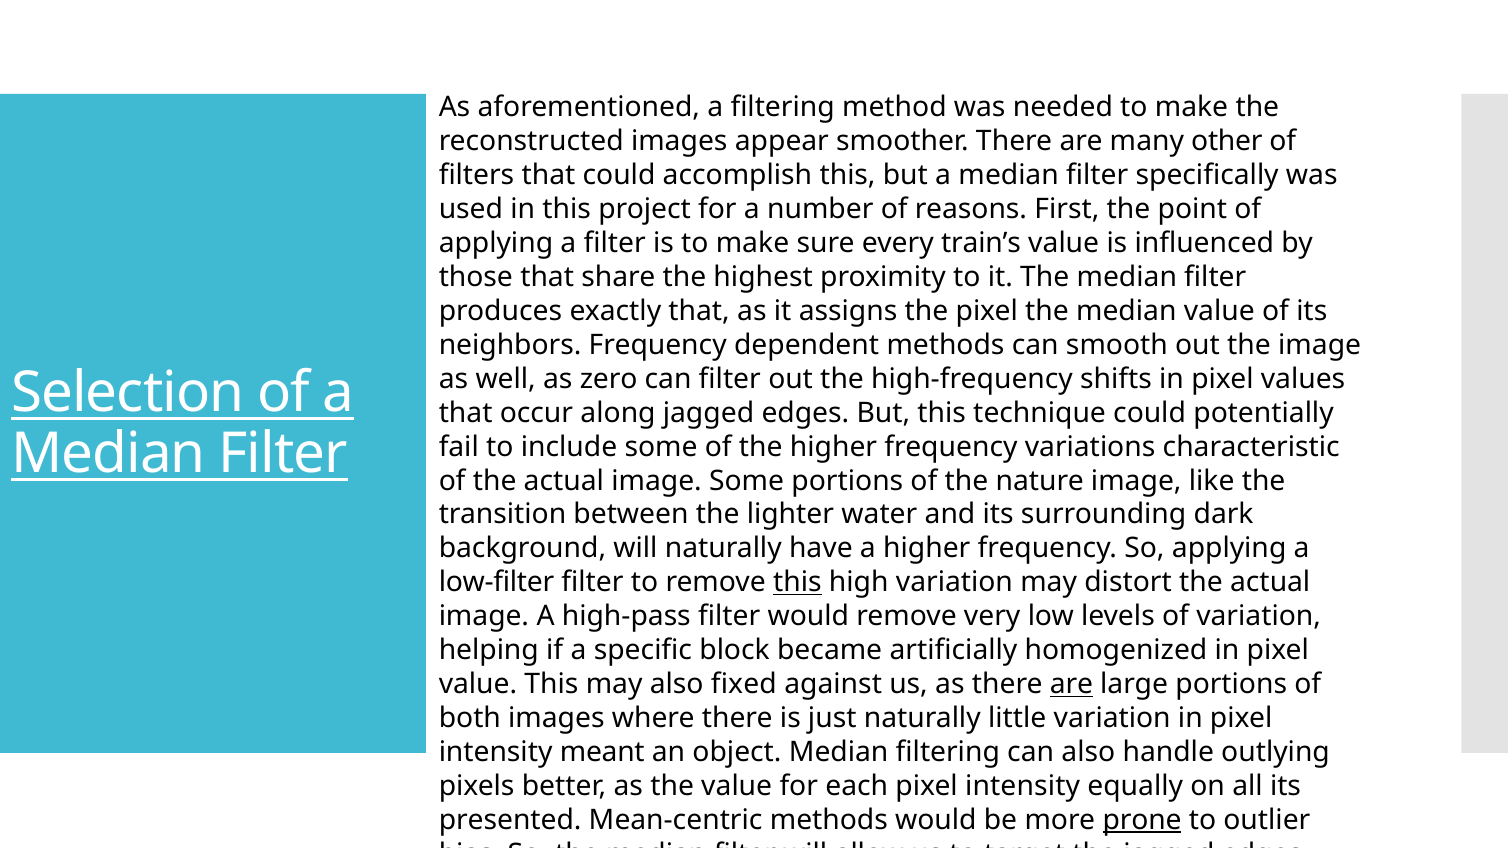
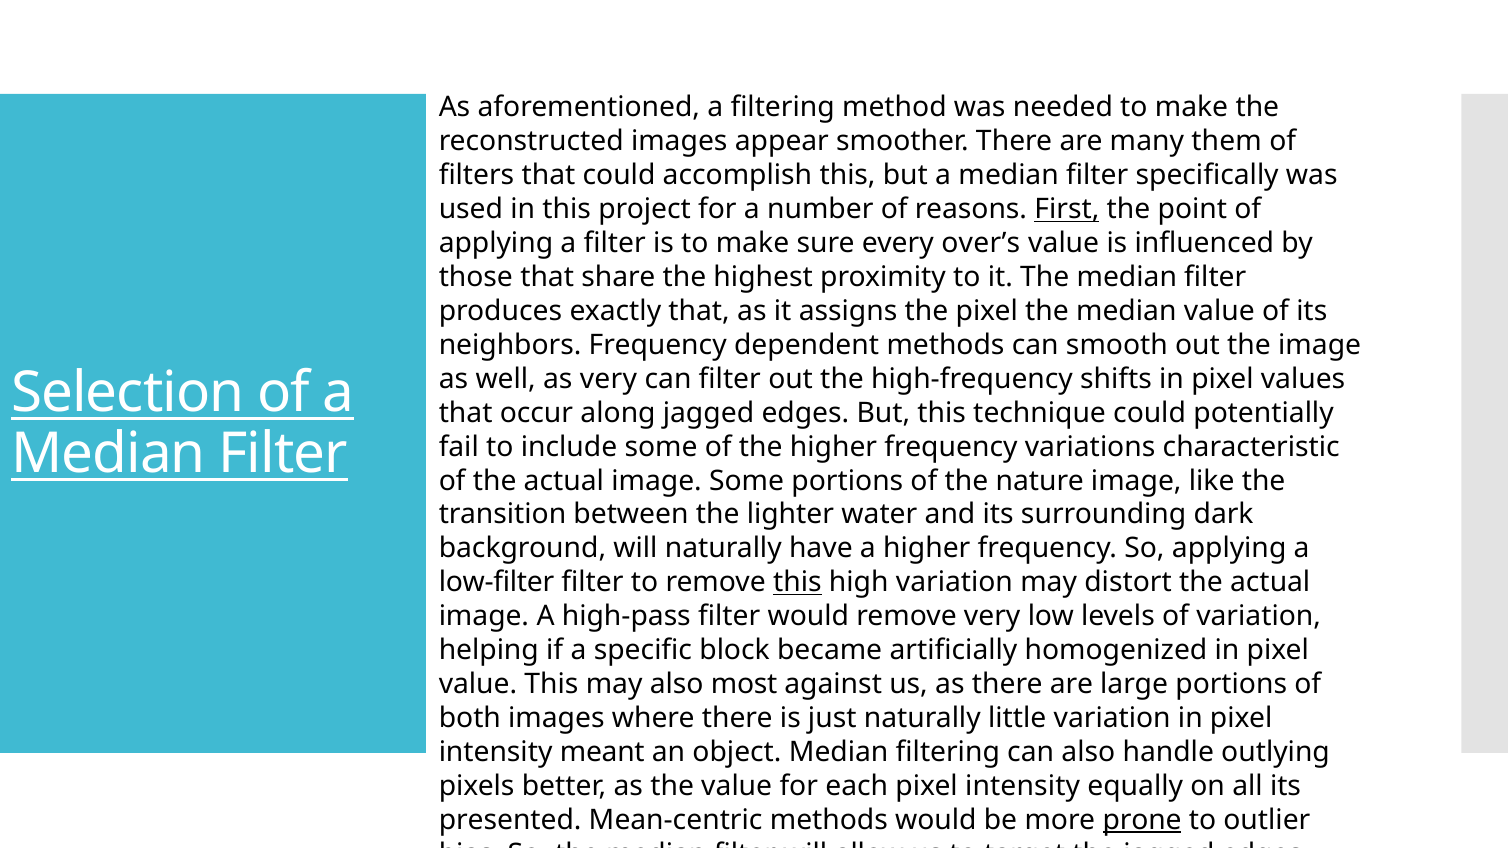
other: other -> them (1227, 142)
First underline: none -> present (1067, 209)
train’s: train’s -> over’s (981, 243)
as zero: zero -> very (608, 379)
fixed: fixed -> most (744, 684)
are underline: present -> none (1071, 684)
